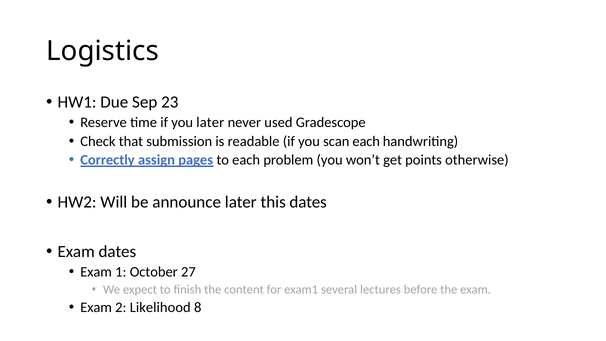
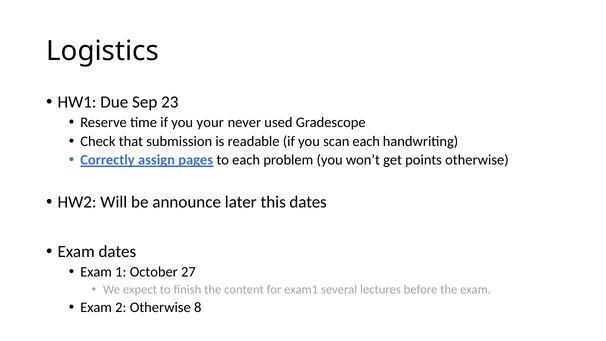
you later: later -> your (210, 122)
2 Likelihood: Likelihood -> Otherwise (160, 307)
